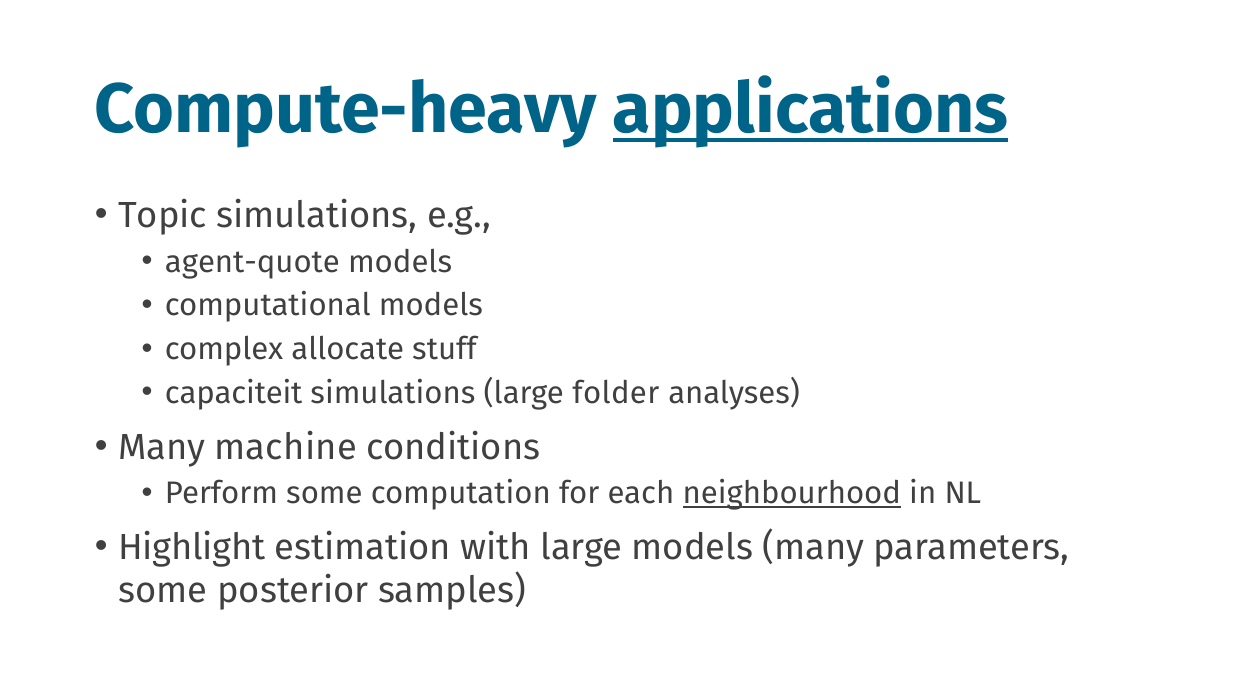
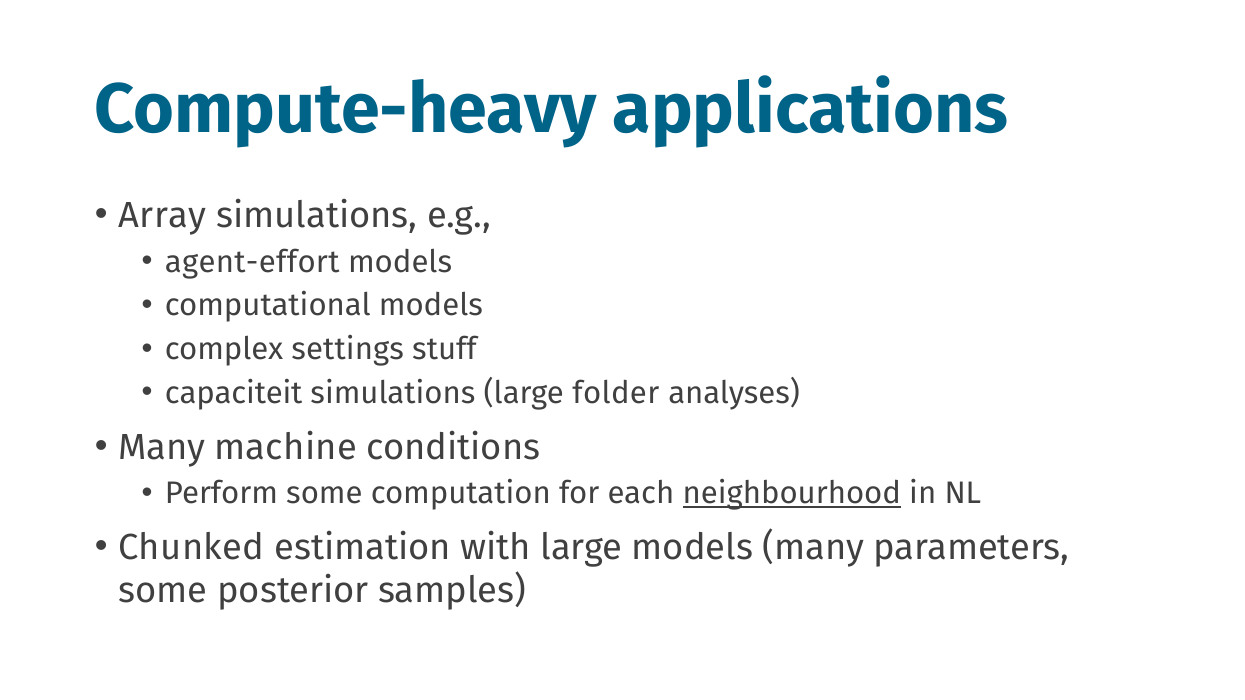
applications underline: present -> none (811, 110)
Topic: Topic -> Array (163, 215)
agent-quote: agent-quote -> agent-effort (252, 262)
allocate: allocate -> settings (348, 350)
Highlight: Highlight -> Chunked (191, 548)
